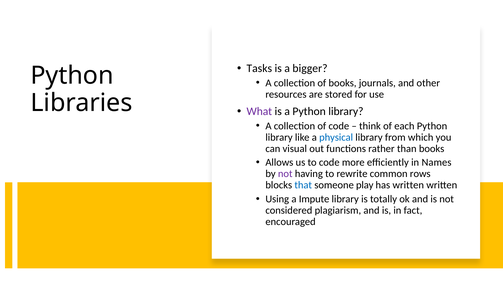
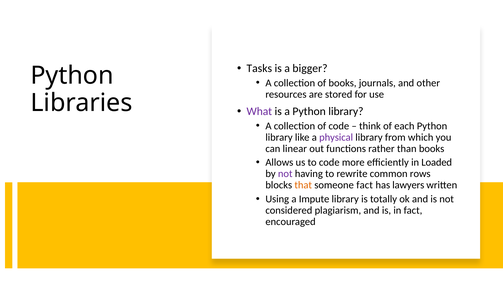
physical colour: blue -> purple (336, 137)
visual: visual -> linear (295, 149)
Names: Names -> Loaded (437, 162)
that colour: blue -> orange (303, 185)
someone play: play -> fact (365, 185)
has written: written -> lawyers (408, 185)
